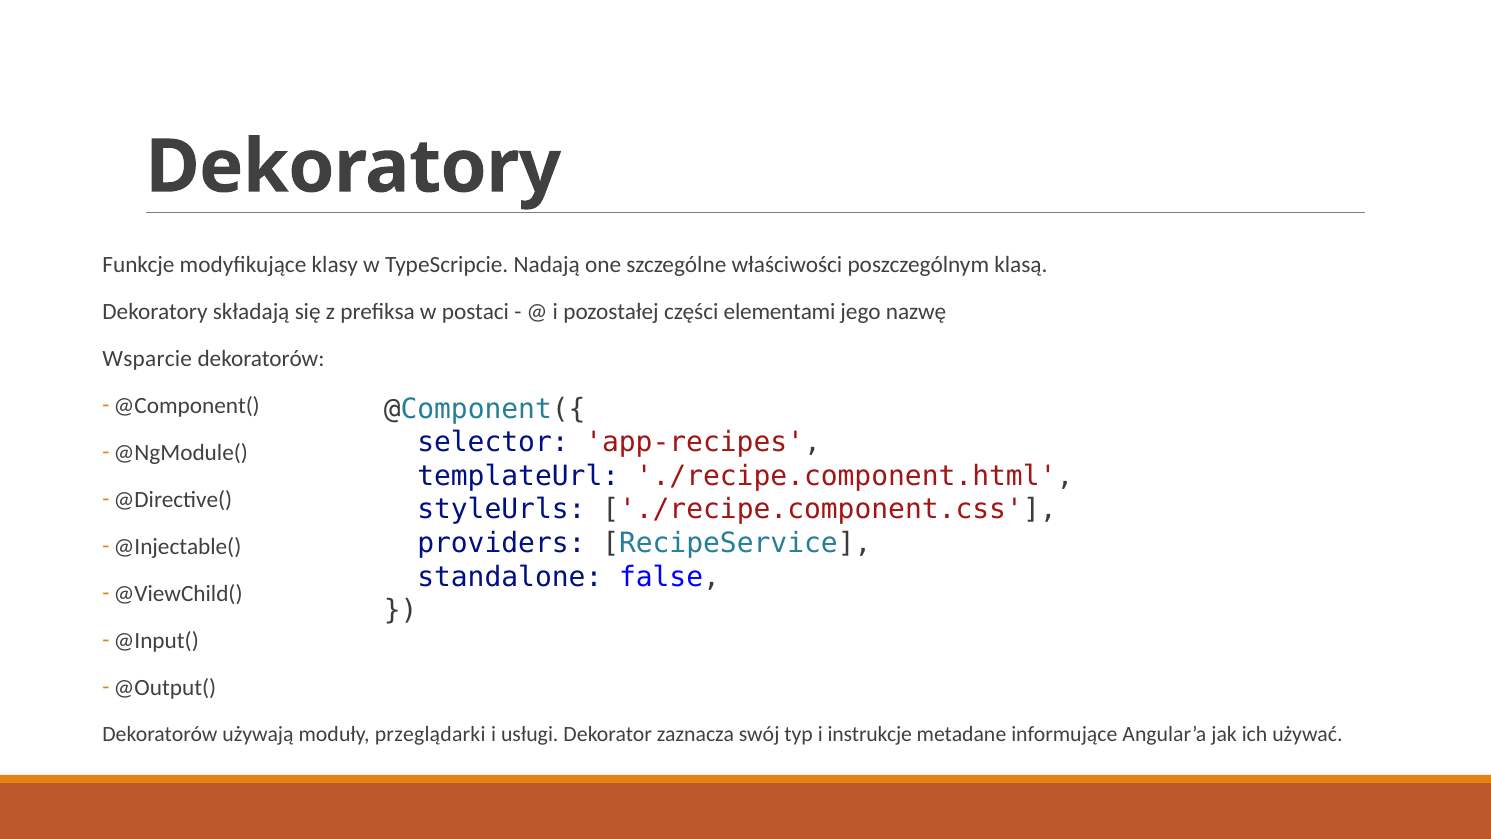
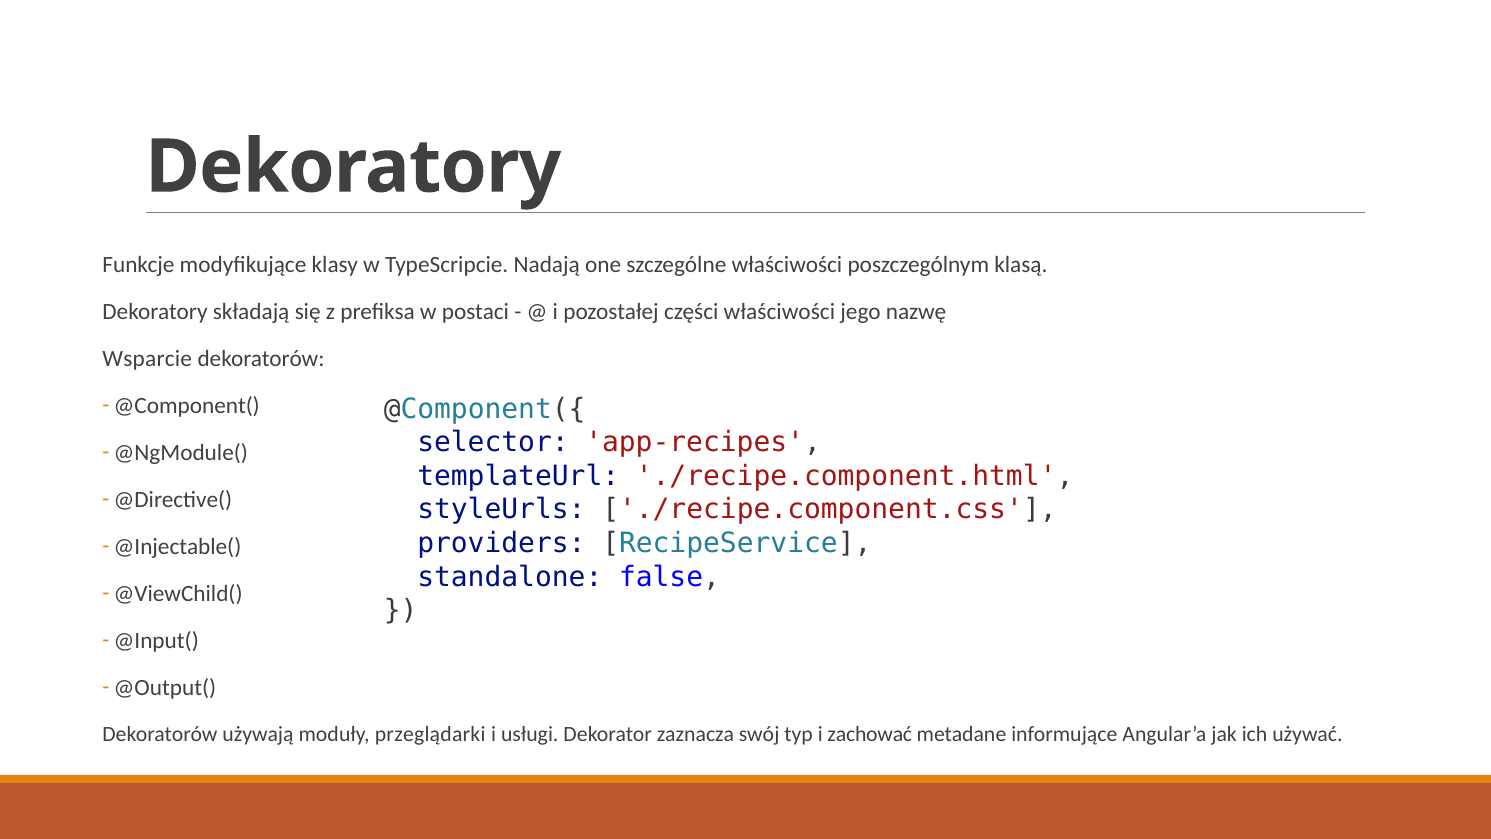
części elementami: elementami -> właściwości (779, 312)
instrukcje: instrukcje -> zachować (870, 734)
